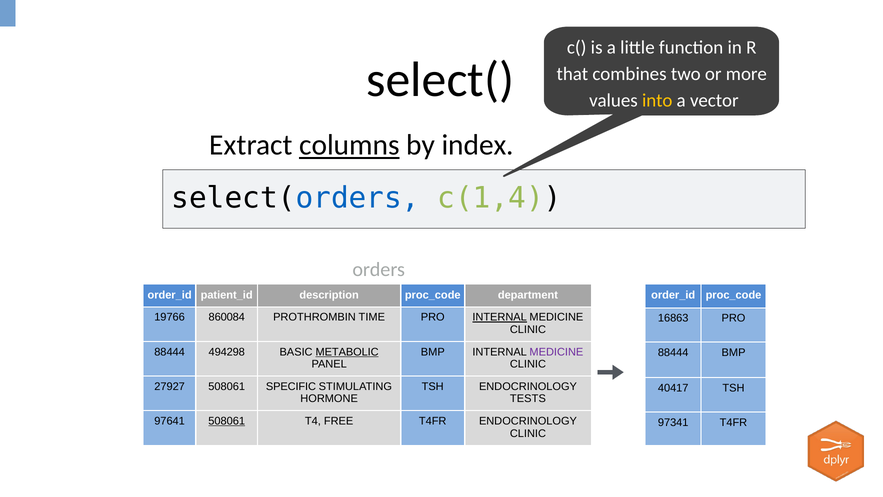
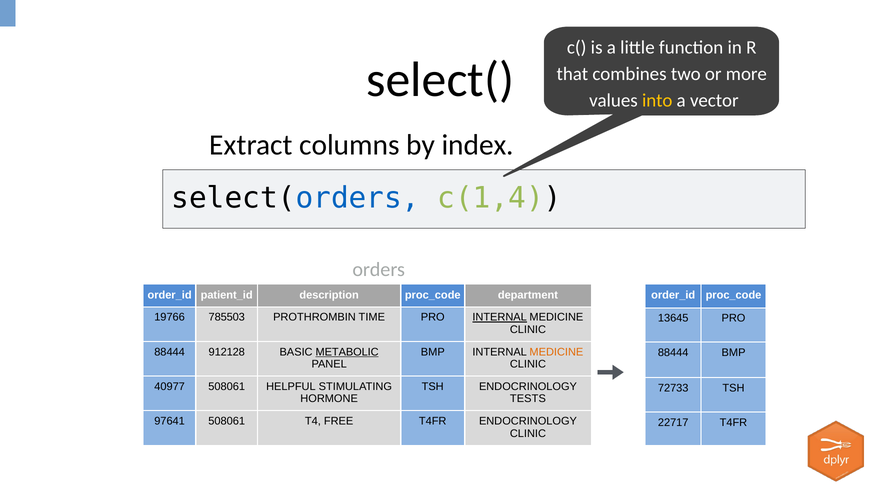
columns underline: present -> none (349, 145)
860084: 860084 -> 785503 (227, 317)
16863: 16863 -> 13645 (673, 318)
494298: 494298 -> 912128 (227, 352)
MEDICINE colour: purple -> orange (556, 352)
27927: 27927 -> 40977 (170, 386)
SPECIFIC: SPECIFIC -> HELPFUL (291, 386)
40417: 40417 -> 72733 (673, 388)
508061 underline: present -> none (227, 421)
97341: 97341 -> 22717 (673, 422)
